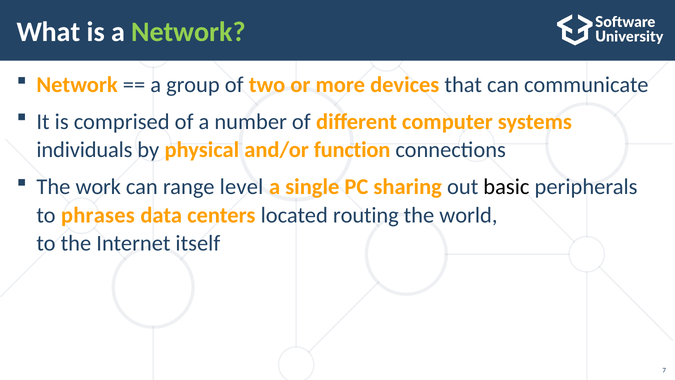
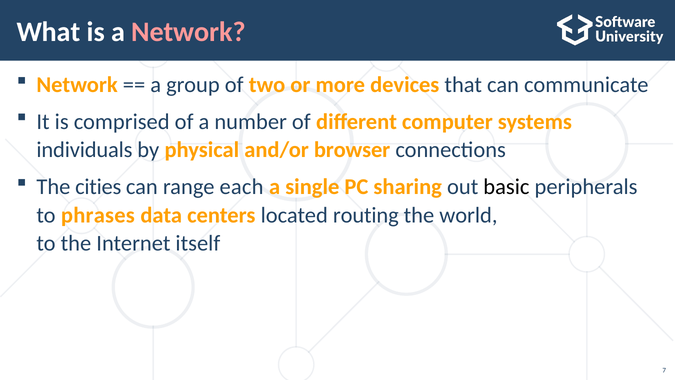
Network colour: light green -> pink (189, 32)
function: function -> browser (352, 150)
work: work -> cities (98, 187)
level: level -> each (242, 187)
